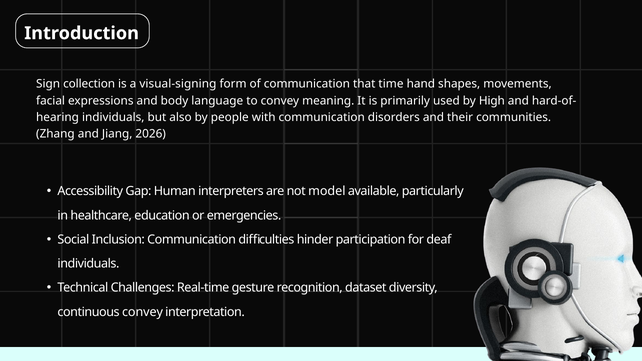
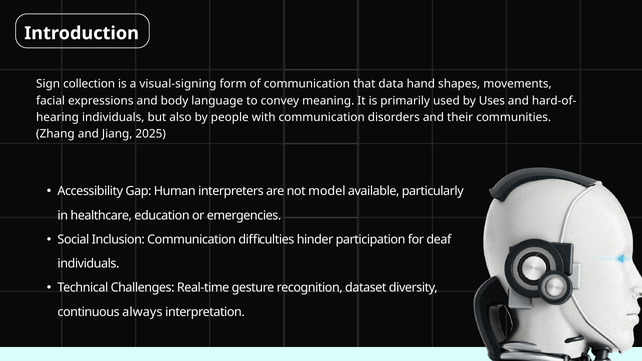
time: time -> data (391, 84)
High: High -> Uses (492, 101)
2026: 2026 -> 2025 (151, 134)
continuous convey: convey -> always (142, 312)
